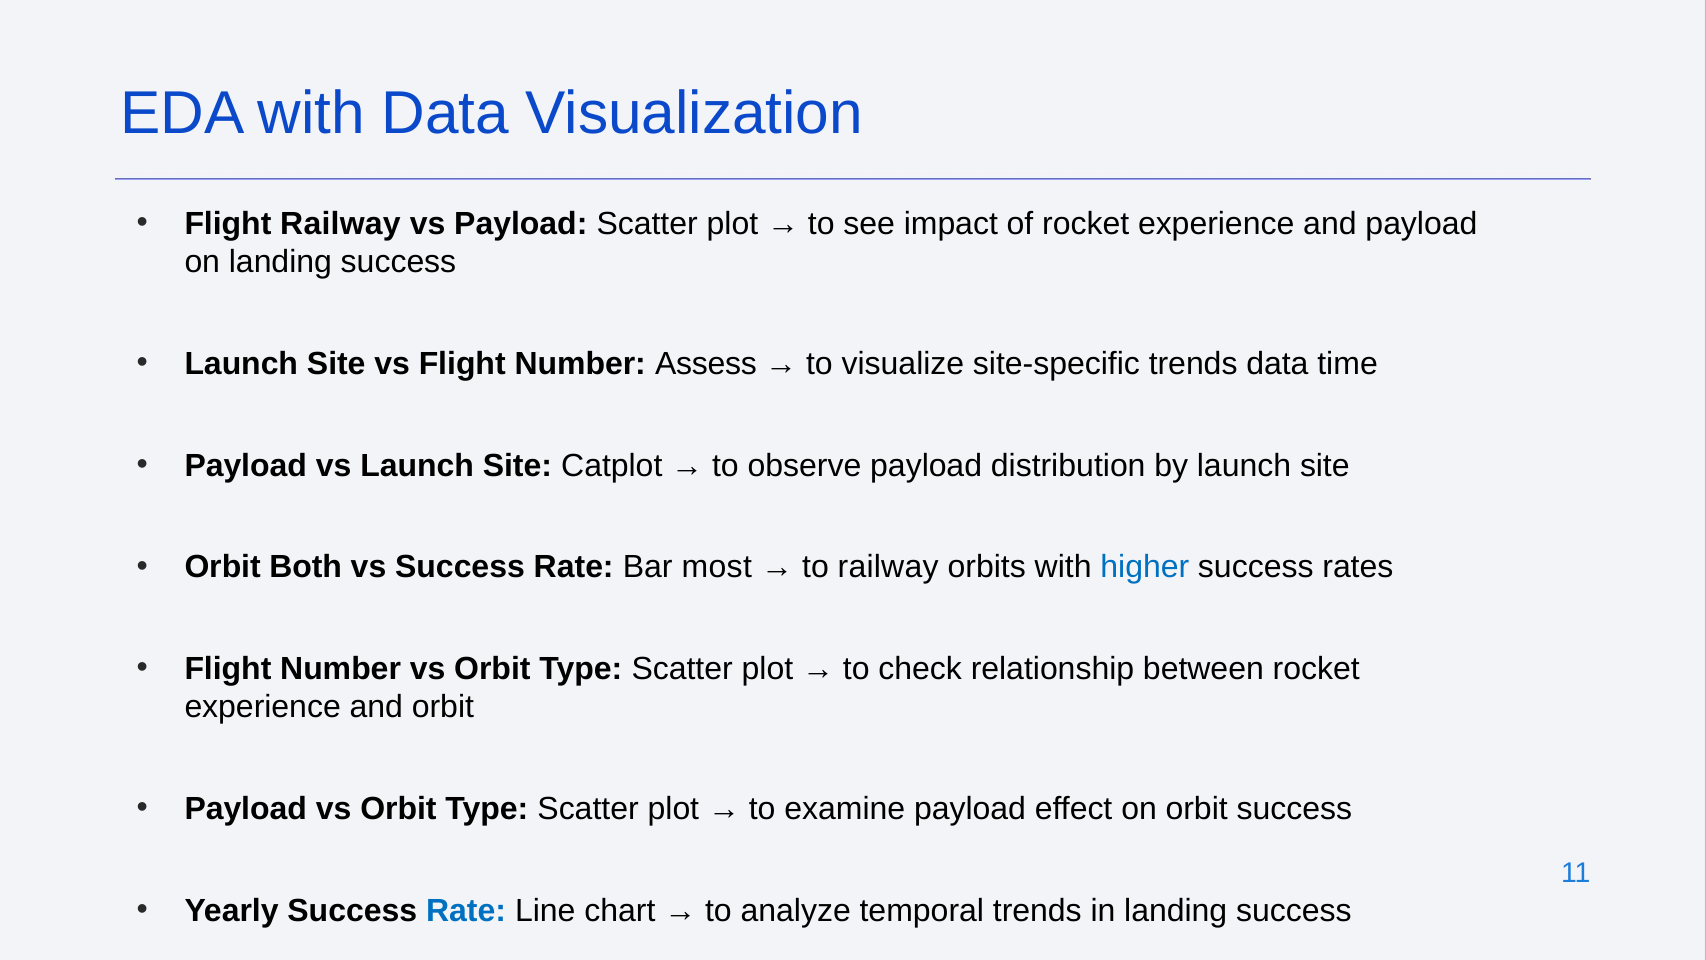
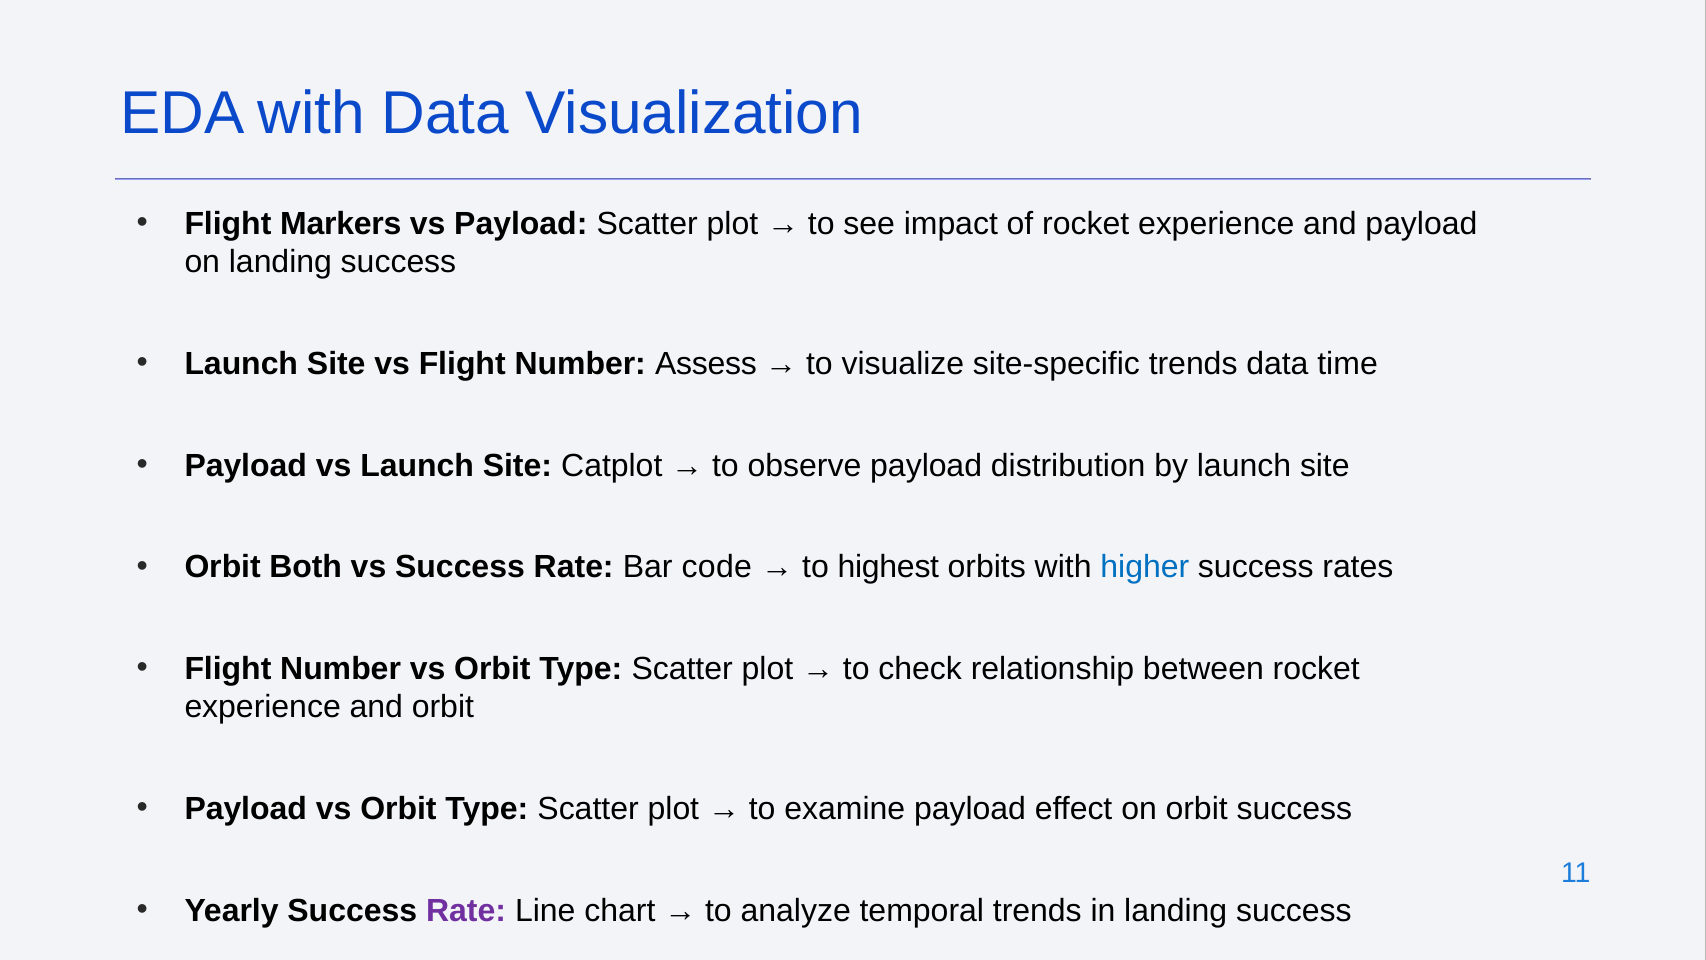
Flight Railway: Railway -> Markers (341, 224)
most: most -> code (717, 567)
to railway: railway -> highest (888, 567)
Rate colour: blue -> purple (466, 910)
